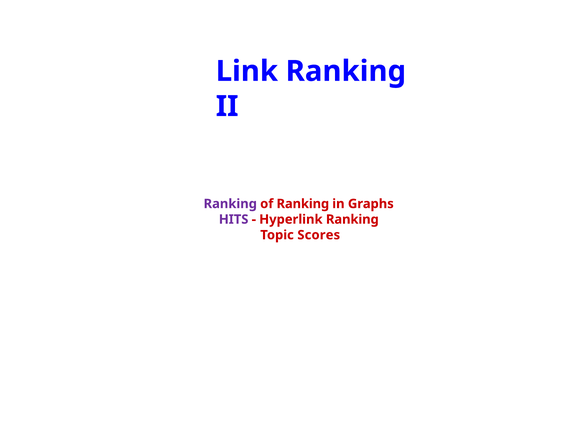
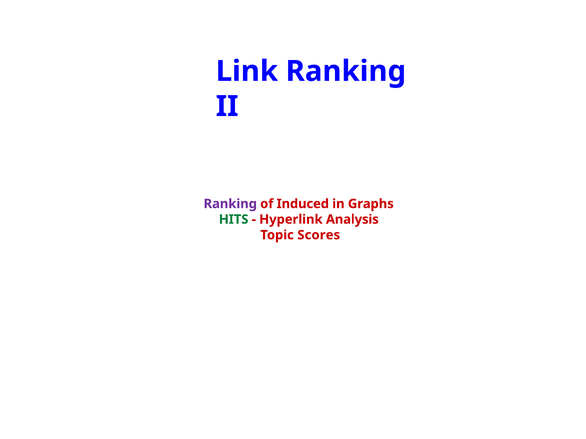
of Ranking: Ranking -> Induced (303, 204)
HITS colour: purple -> green (234, 220)
Hyperlink Ranking: Ranking -> Analysis (352, 220)
